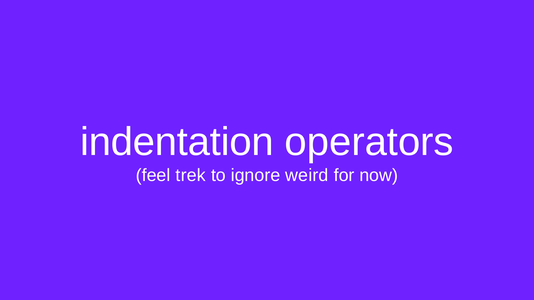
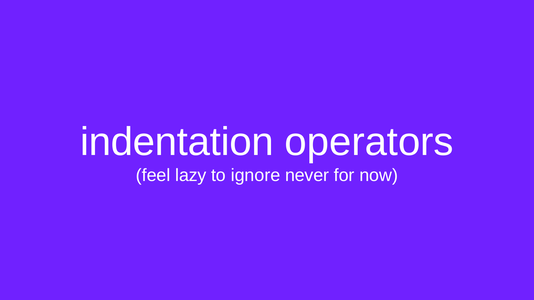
trek: trek -> lazy (191, 175)
weird: weird -> never (307, 175)
